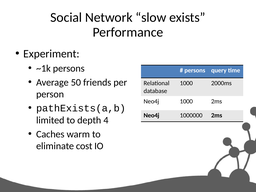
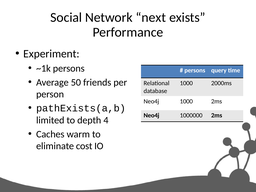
slow: slow -> next (151, 17)
